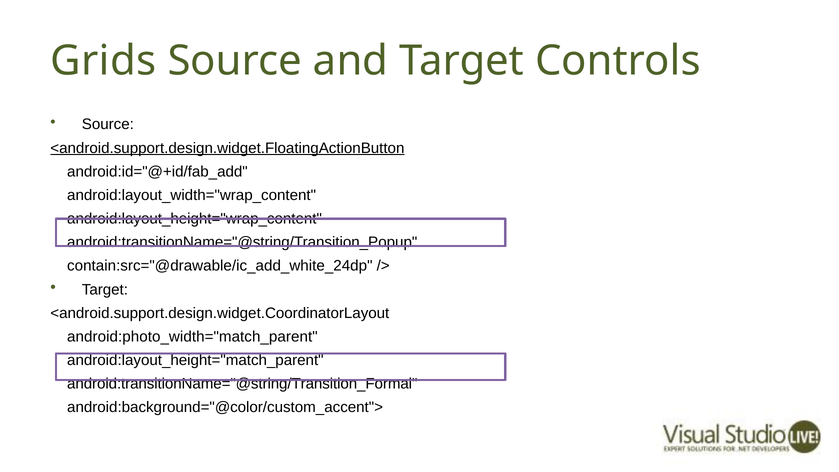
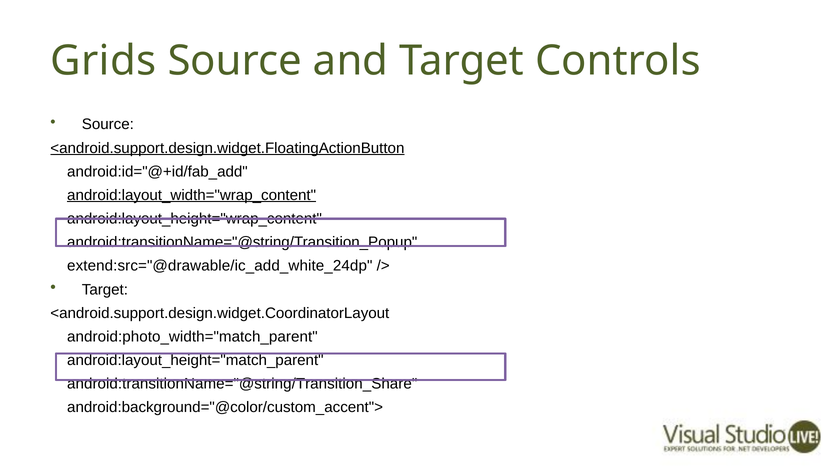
android:layout_width="wrap_content underline: none -> present (192, 195)
contain:src="@drawable/ic_add_white_24dp: contain:src="@drawable/ic_add_white_24dp -> extend:src="@drawable/ic_add_white_24dp (220, 266)
android:transitionName="@string/Transition_Formal: android:transitionName="@string/Transition_Formal -> android:transitionName="@string/Transition_Share (242, 384)
